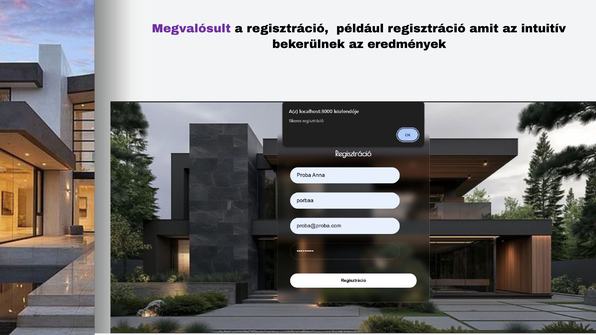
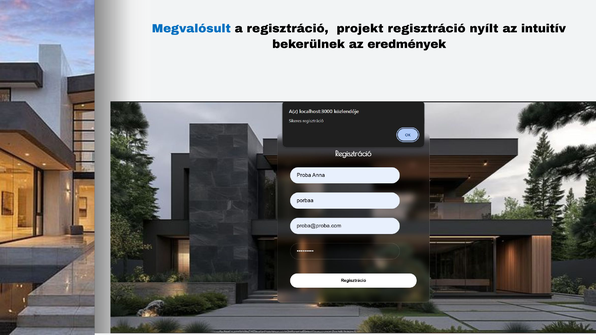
Megvalósult colour: purple -> blue (191, 29)
például: például -> projekt (360, 29)
amit: amit -> nyílt (484, 29)
